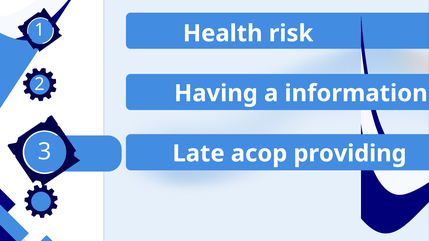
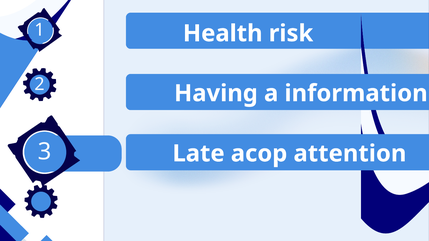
providing: providing -> attention (350, 154)
